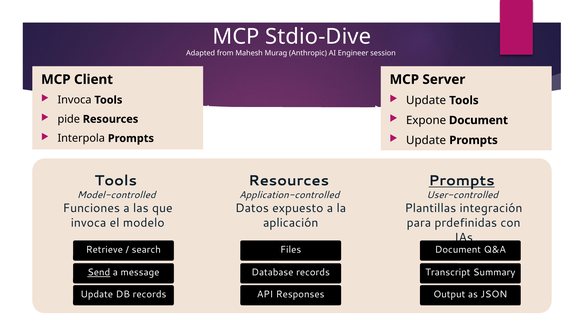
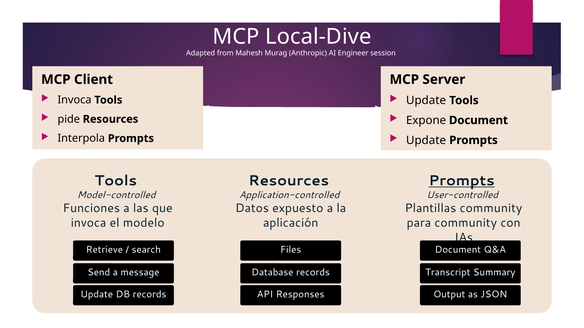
Stdio-Dive: Stdio-Dive -> Local-Dive (318, 37)
Plantillas integración: integración -> community (491, 209)
para prdefinidas: prdefinidas -> community (466, 223)
Send underline: present -> none (99, 273)
